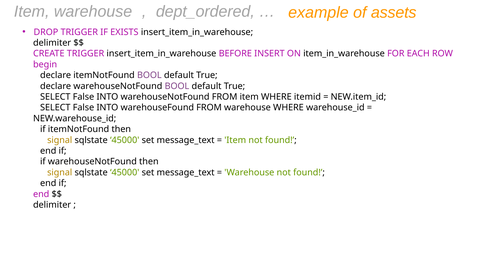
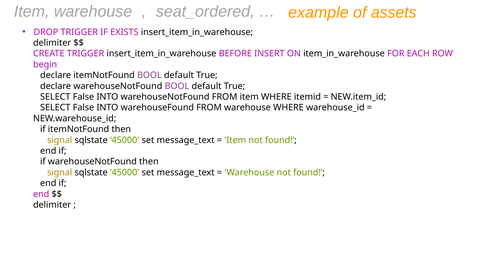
dept_ordered: dept_ordered -> seat_ordered (205, 11)
